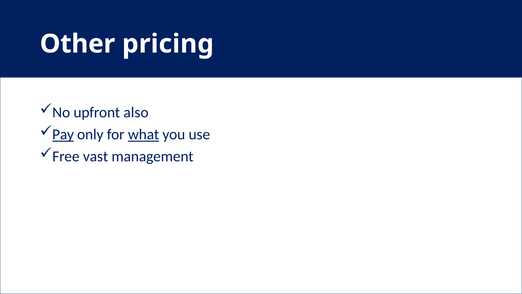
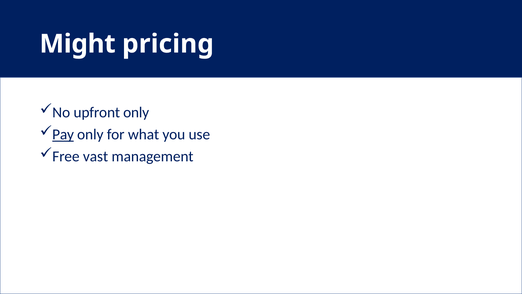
Other: Other -> Might (78, 44)
upfront also: also -> only (136, 112)
what underline: present -> none (144, 134)
